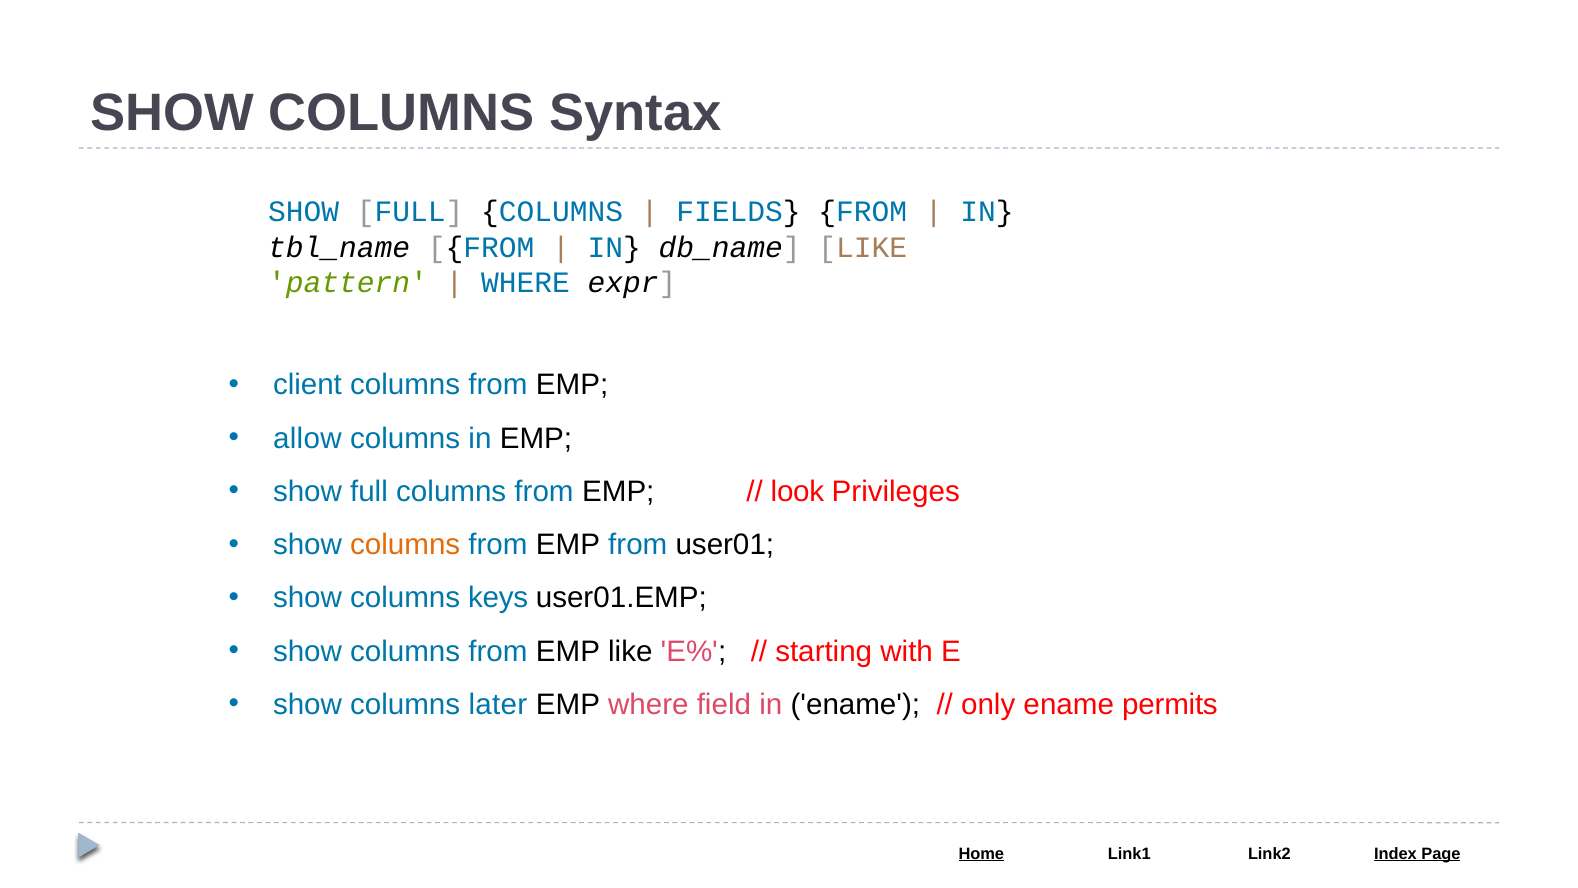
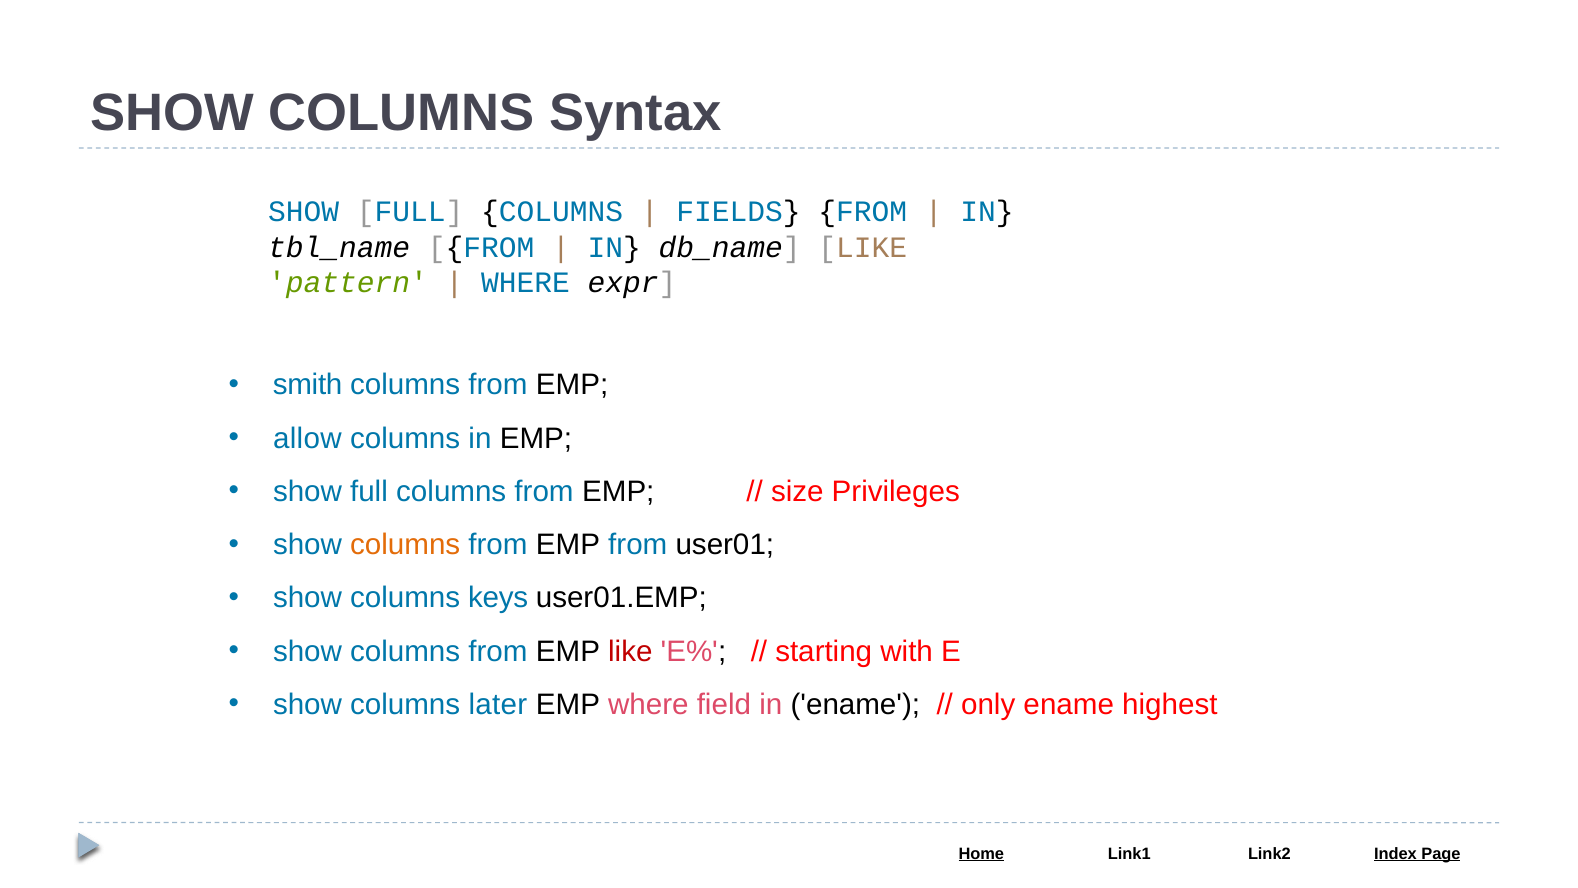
client: client -> smith (308, 385)
look: look -> size (797, 491)
like colour: black -> red (630, 651)
permits: permits -> highest (1170, 704)
